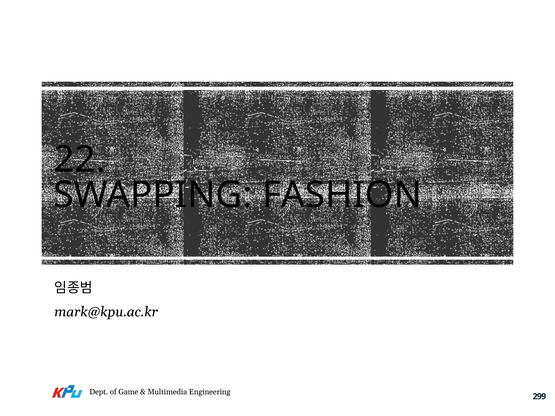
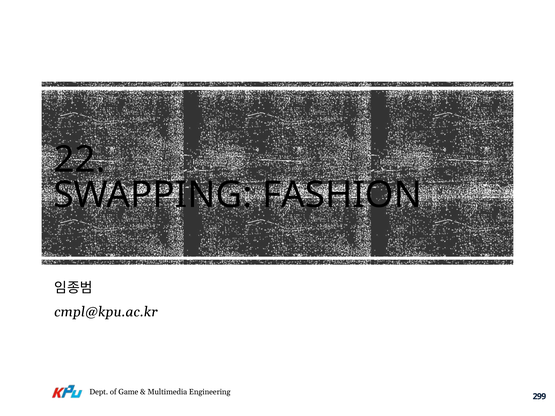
mark@kpu.ac.kr: mark@kpu.ac.kr -> cmpl@kpu.ac.kr (106, 312)
